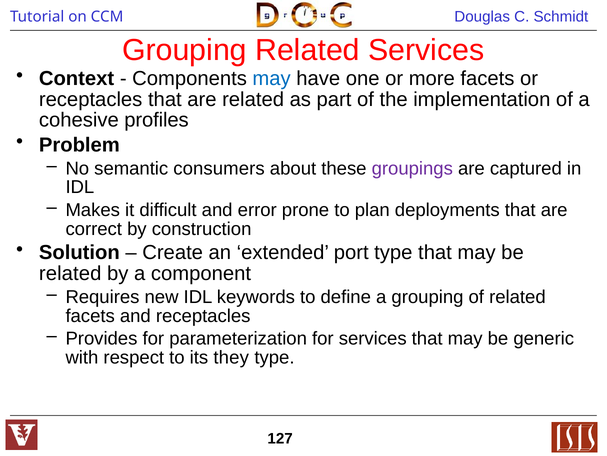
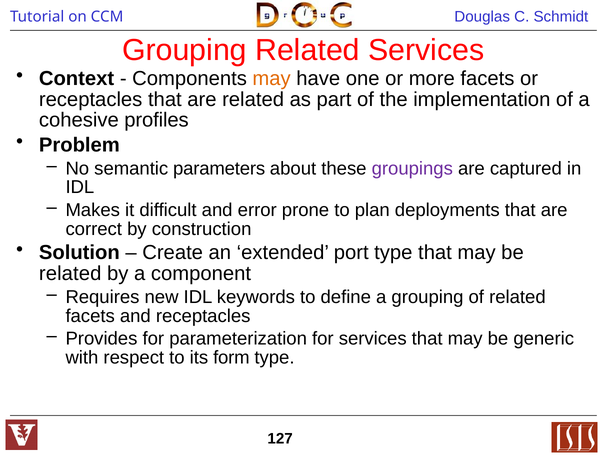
may colour: blue -> orange (272, 79)
consumers: consumers -> parameters (219, 168)
they: they -> form (231, 357)
